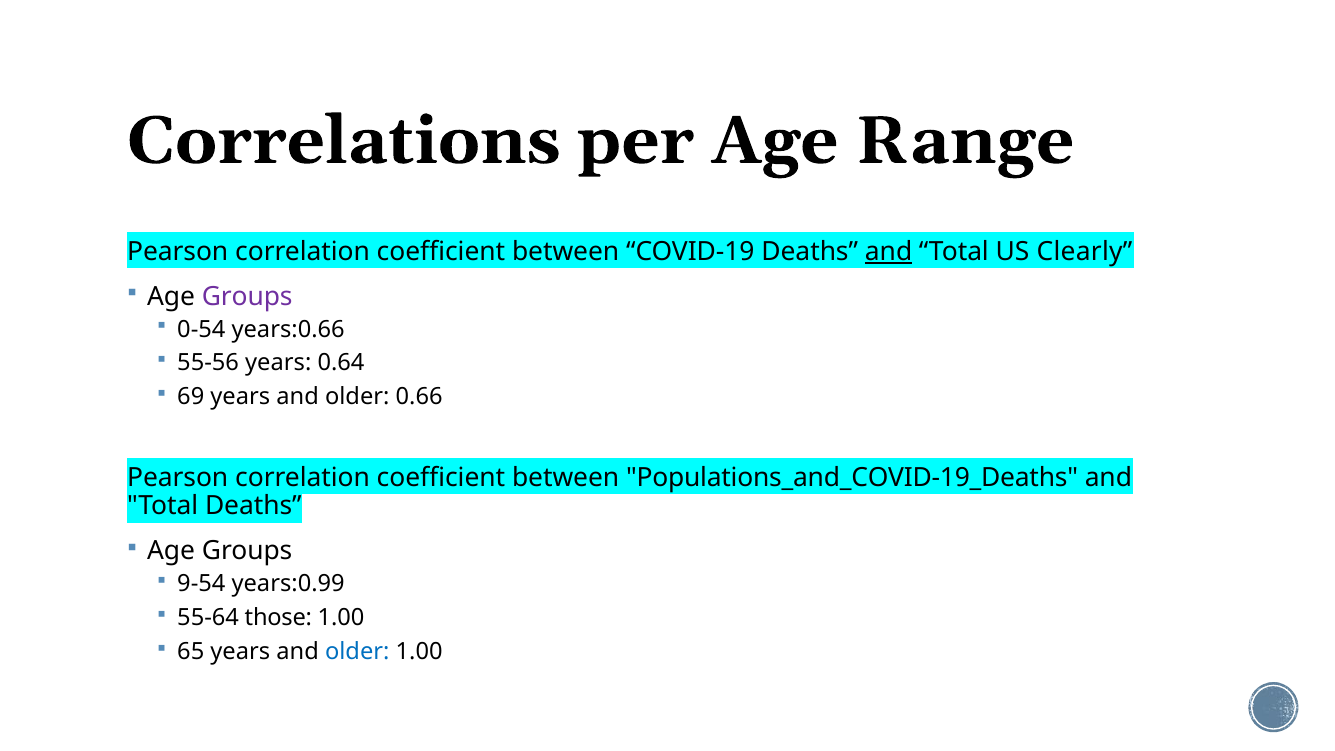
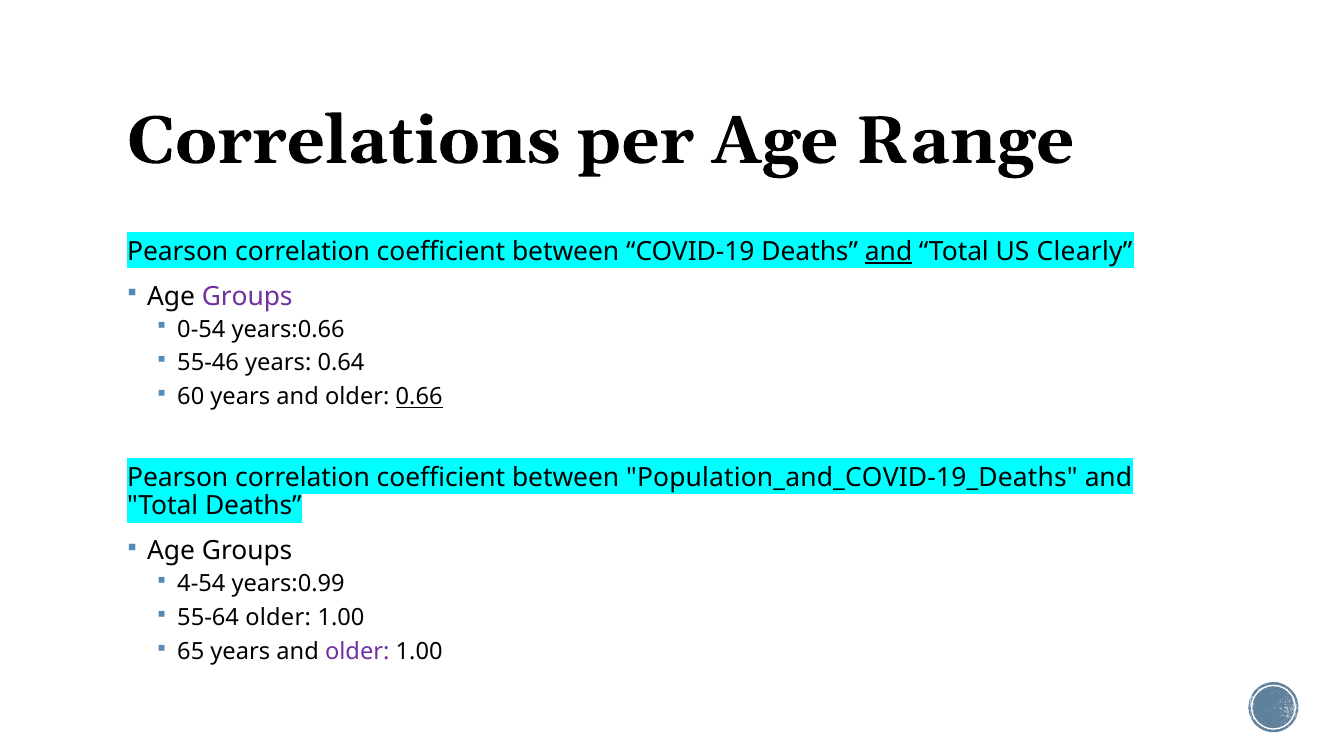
55-56: 55-56 -> 55-46 (208, 363)
69: 69 -> 60 (191, 397)
0.66 underline: none -> present (419, 397)
Populations_and_COVID-19_Deaths: Populations_and_COVID-19_Deaths -> Population_and_COVID-19_Deaths (852, 477)
9-54: 9-54 -> 4-54 (201, 584)
55-64 those: those -> older (278, 618)
older colour: blue -> purple (357, 652)
